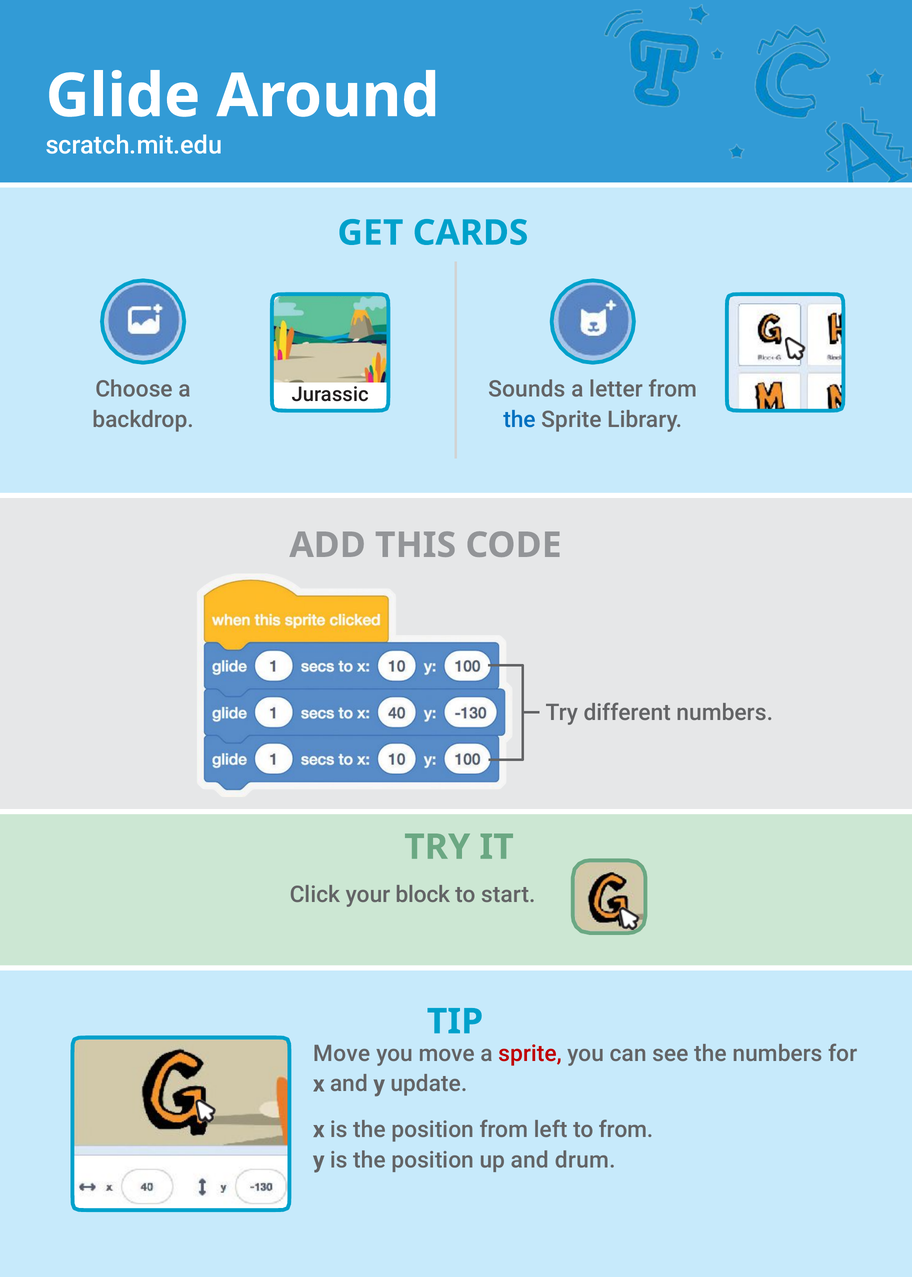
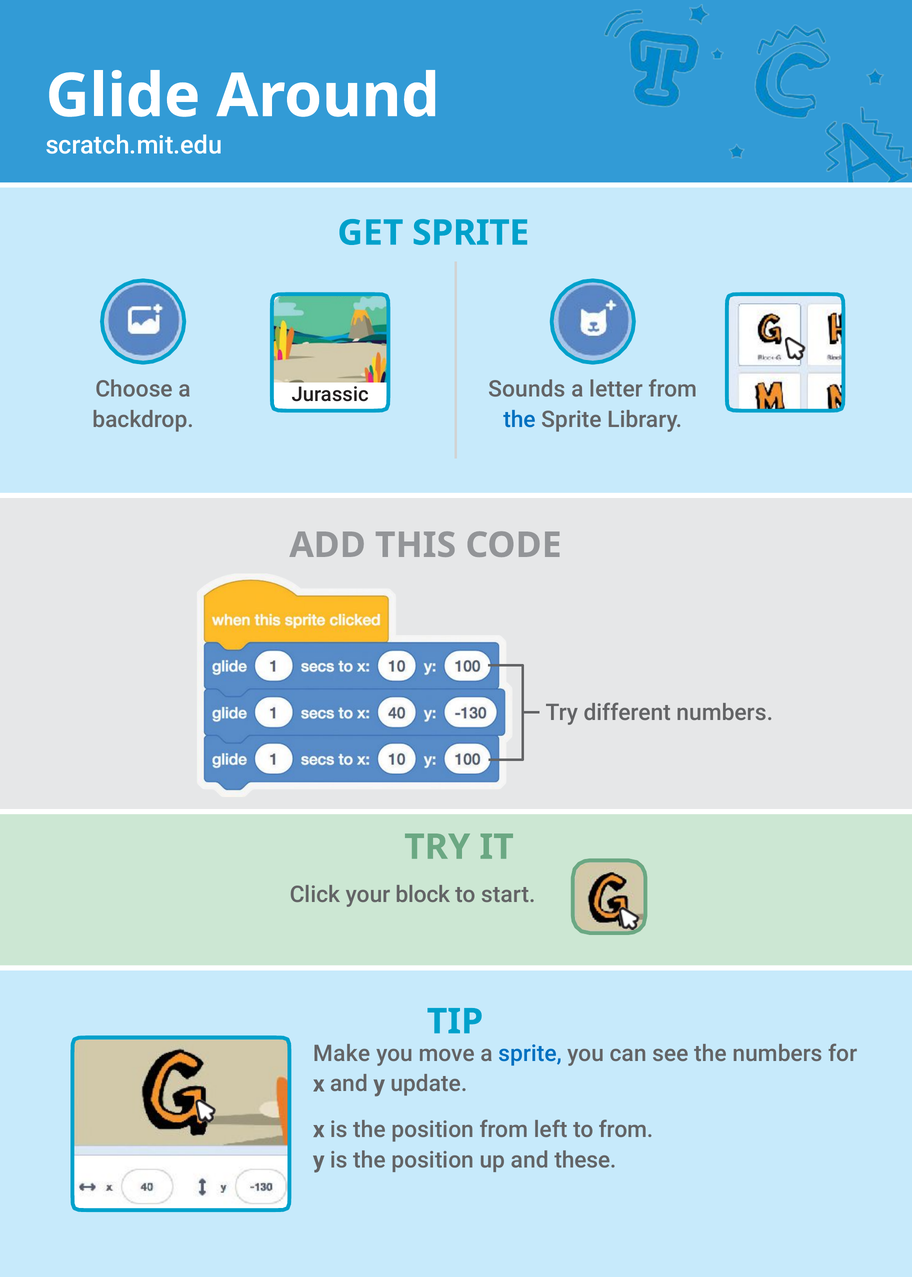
GET CARDS: CARDS -> SPRITE (471, 233)
Move: Move -> Make (342, 1053)
sprite colour: red -> blue (530, 1053)
drum: drum -> these (585, 1160)
